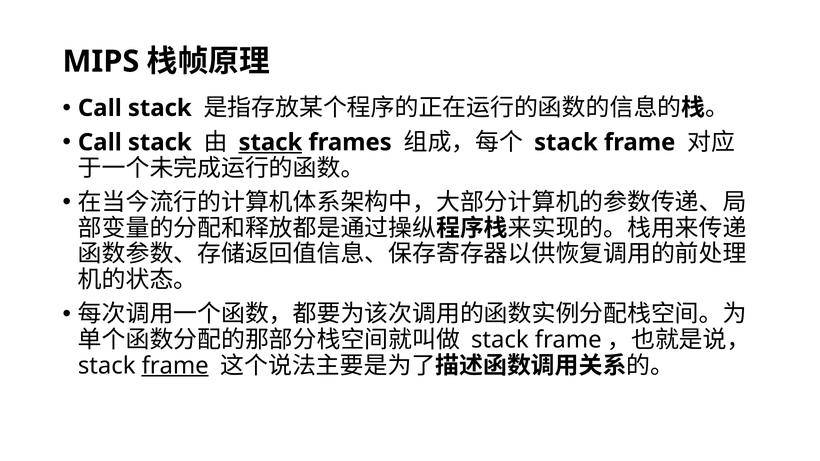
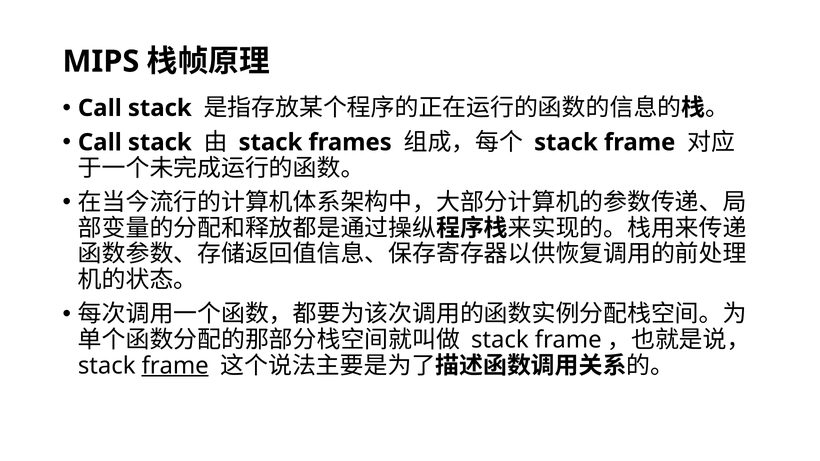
stack underline: present -> none (270, 142)
